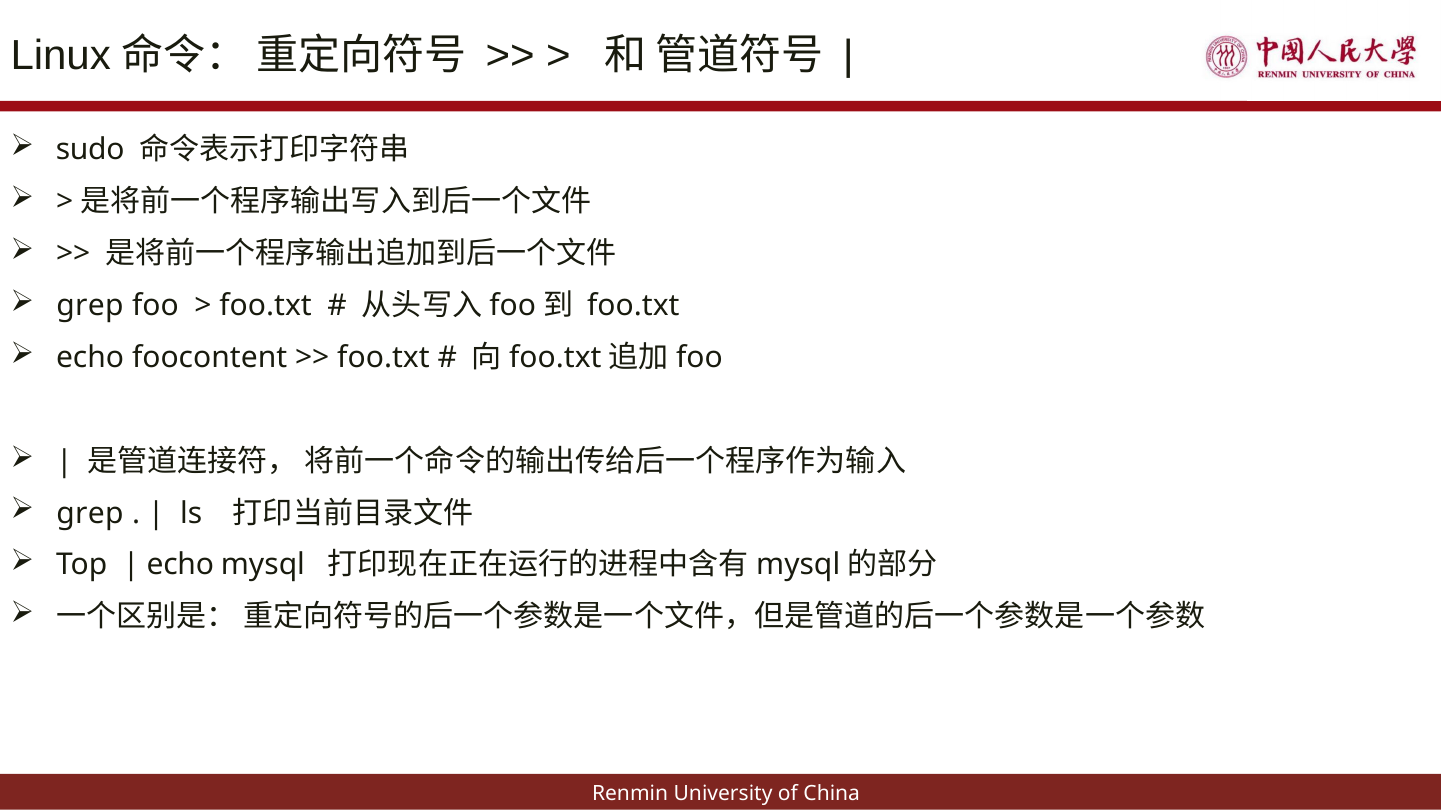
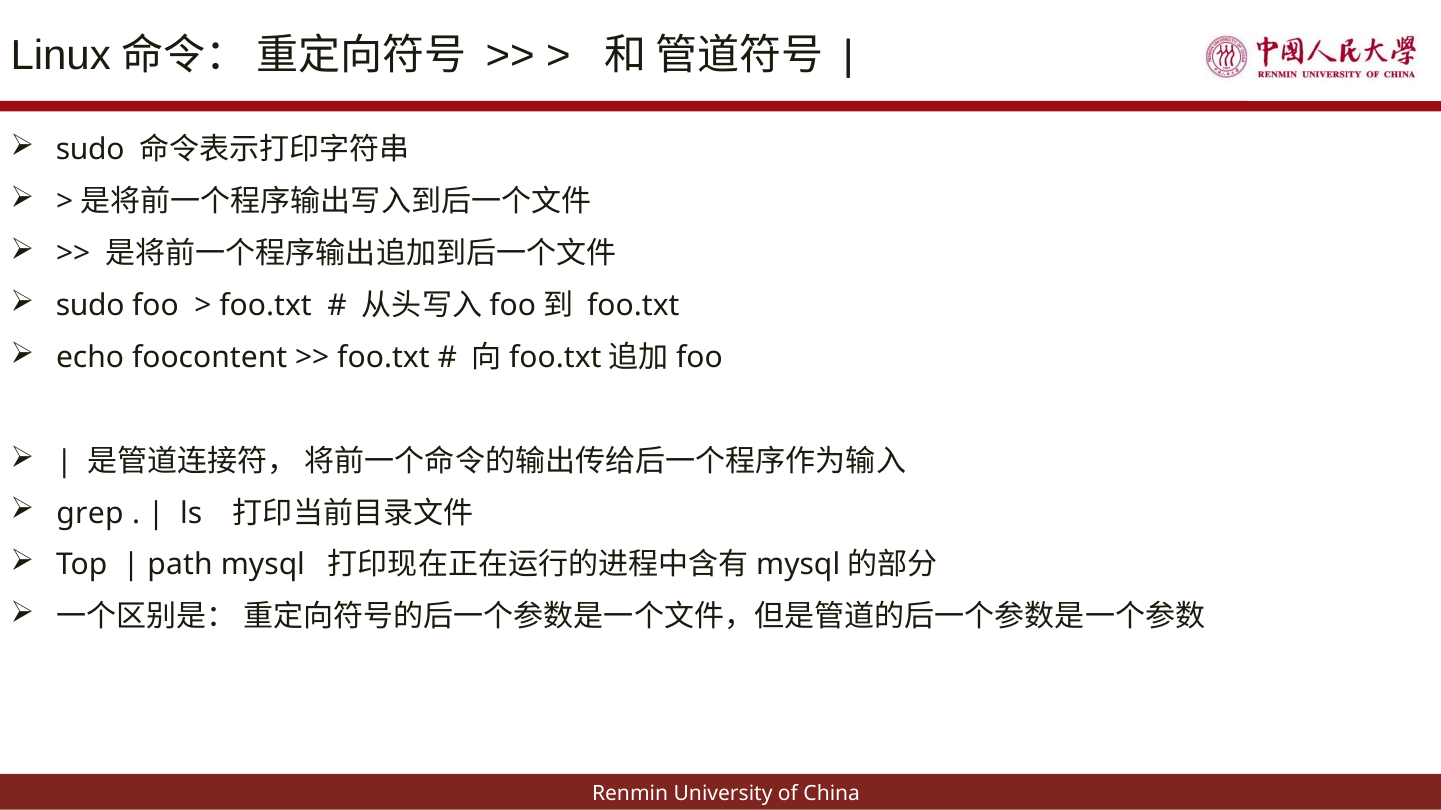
grep: grep -> sudo (90, 306)
echo: echo -> path (180, 565)
